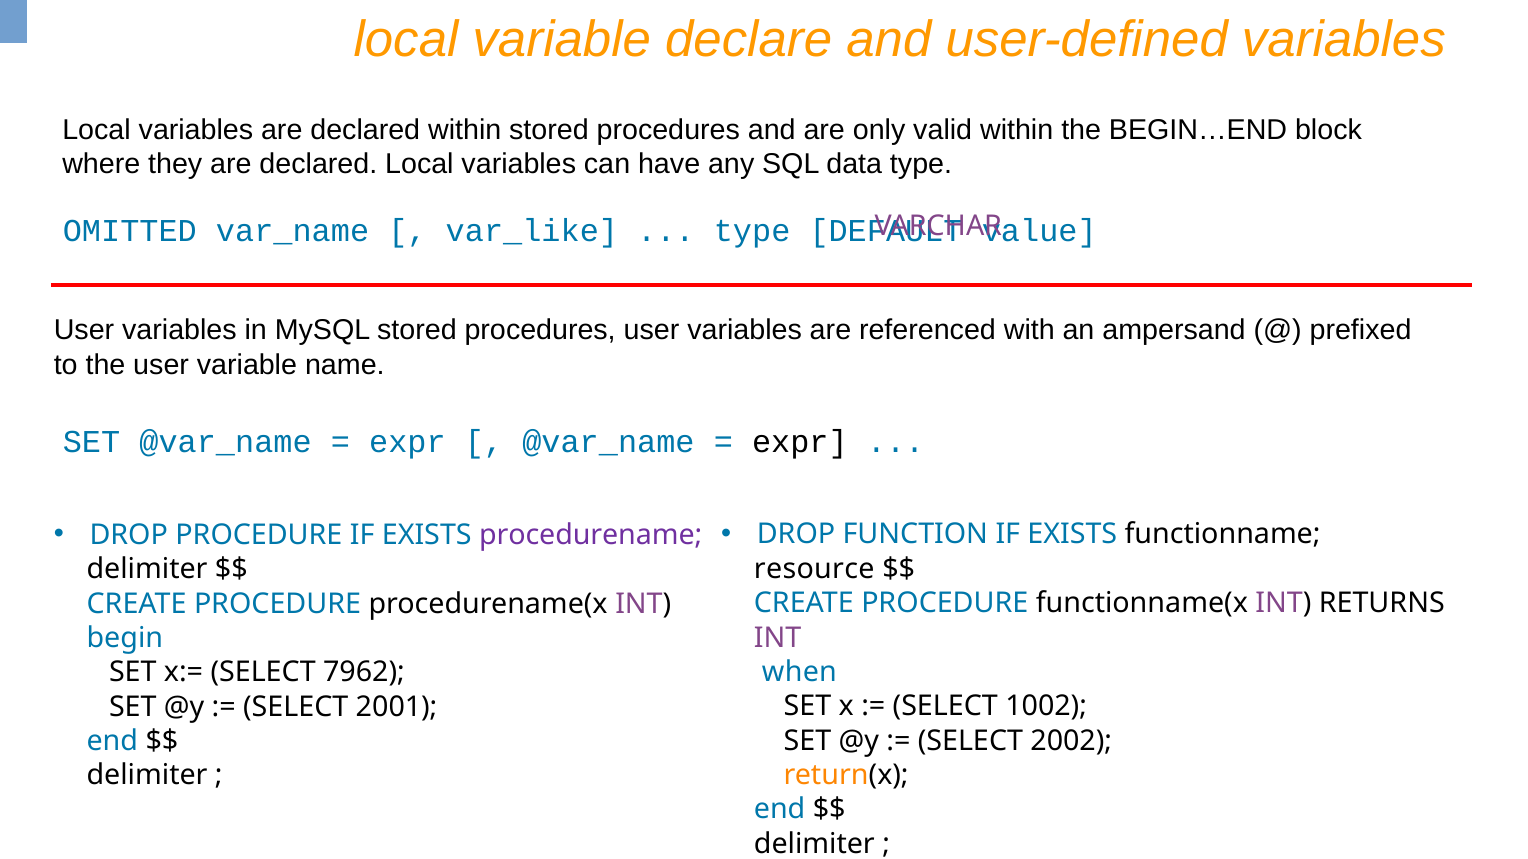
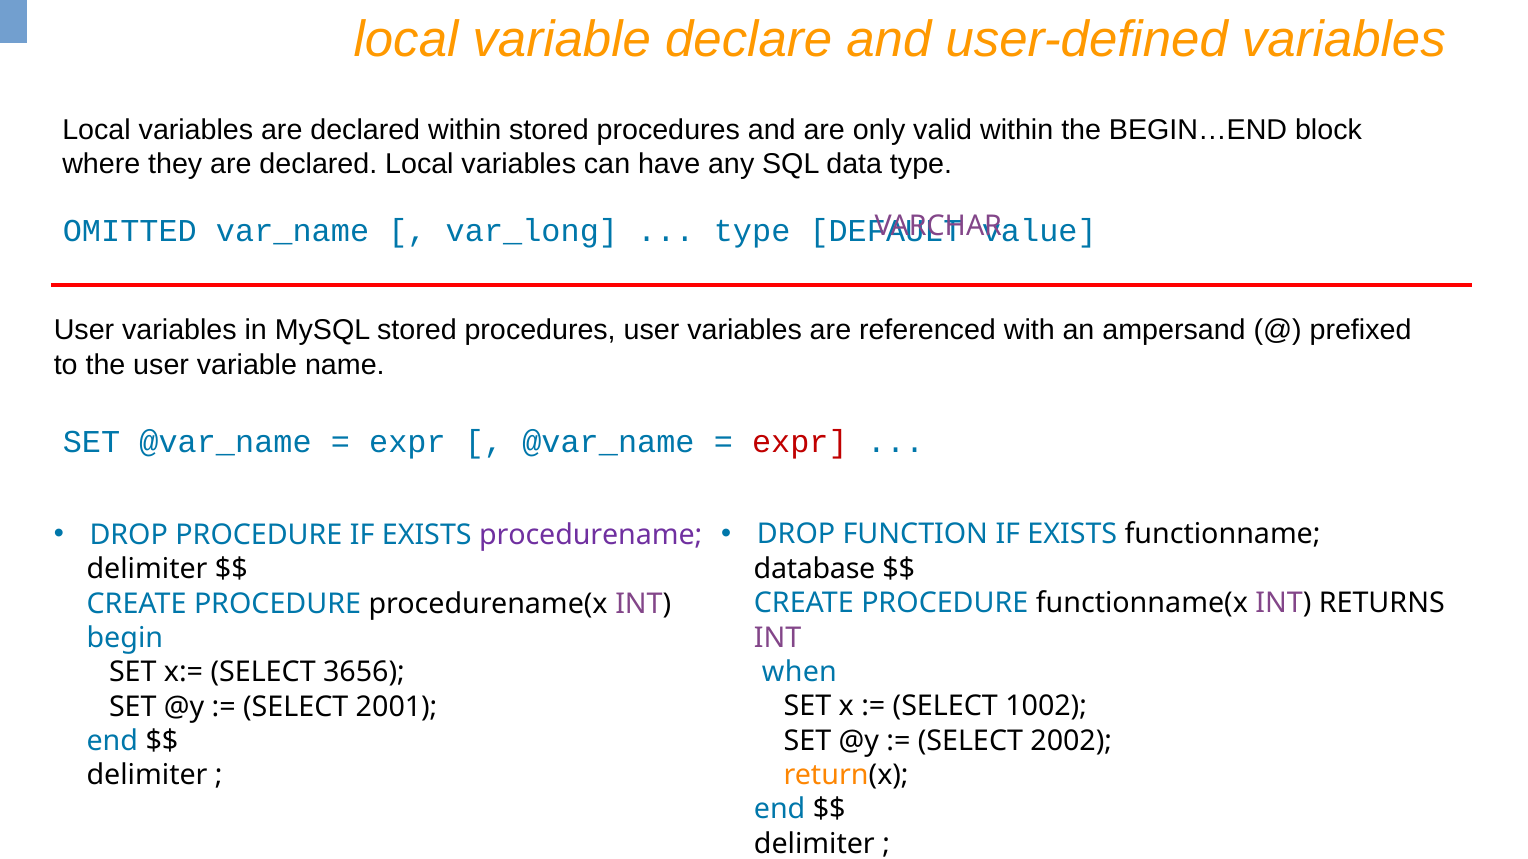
var_like: var_like -> var_long (532, 231)
expr colour: black -> red (800, 443)
resource: resource -> database (815, 569)
7962: 7962 -> 3656 (364, 673)
